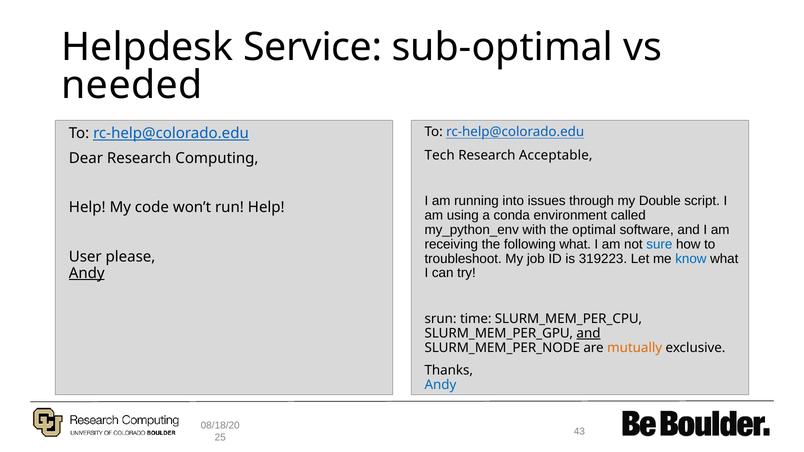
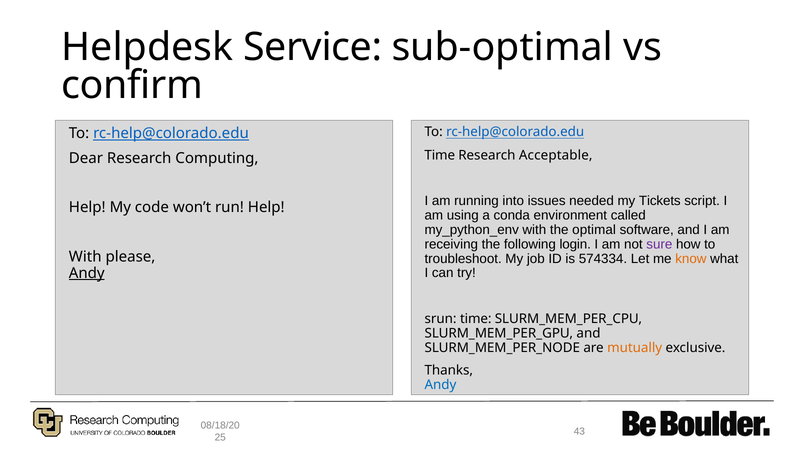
needed: needed -> confirm (132, 85)
Tech: Tech -> Time (440, 155)
through: through -> needed (592, 201)
Double: Double -> Tickets (660, 201)
following what: what -> login (575, 244)
sure colour: blue -> purple (659, 244)
319223: 319223 -> 574334 (603, 259)
know colour: blue -> orange (691, 259)
User: User -> With (85, 257)
and underline: present -> none (589, 333)
